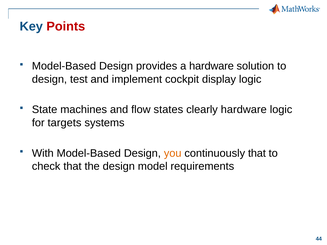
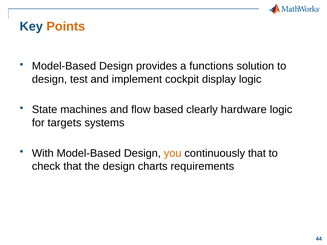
Points colour: red -> orange (66, 27)
a hardware: hardware -> functions (211, 66)
states: states -> based (168, 110)
model: model -> charts (153, 166)
